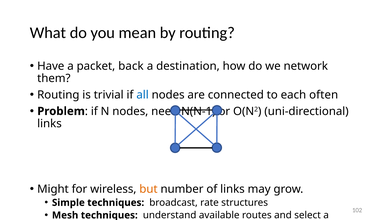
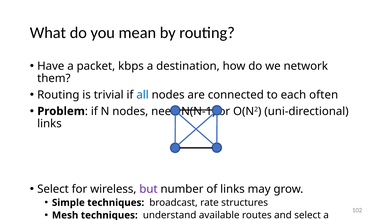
back: back -> kbps (131, 66)
Might: Might -> Select (53, 190)
but colour: orange -> purple (148, 190)
